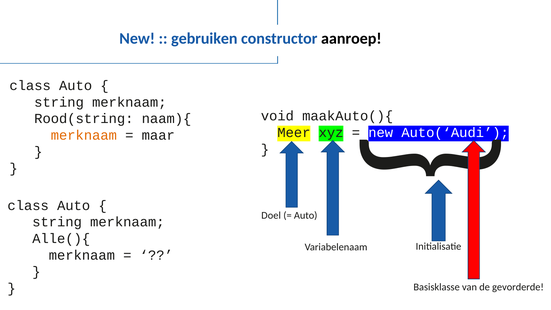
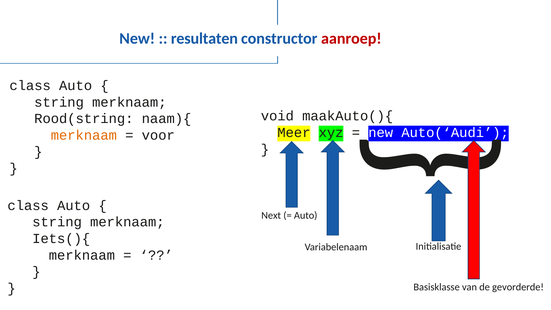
gebruiken: gebruiken -> resultaten (204, 39)
aanroep colour: black -> red (351, 39)
maar: maar -> voor (158, 135)
Doel: Doel -> Next (271, 215)
Alle(){: Alle(){ -> Iets(){ (61, 239)
